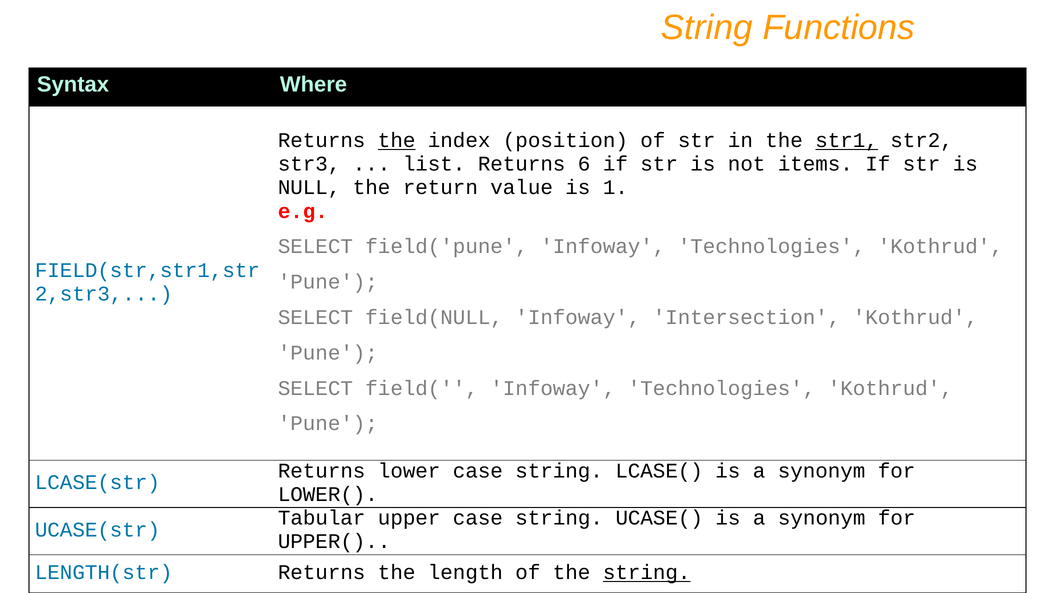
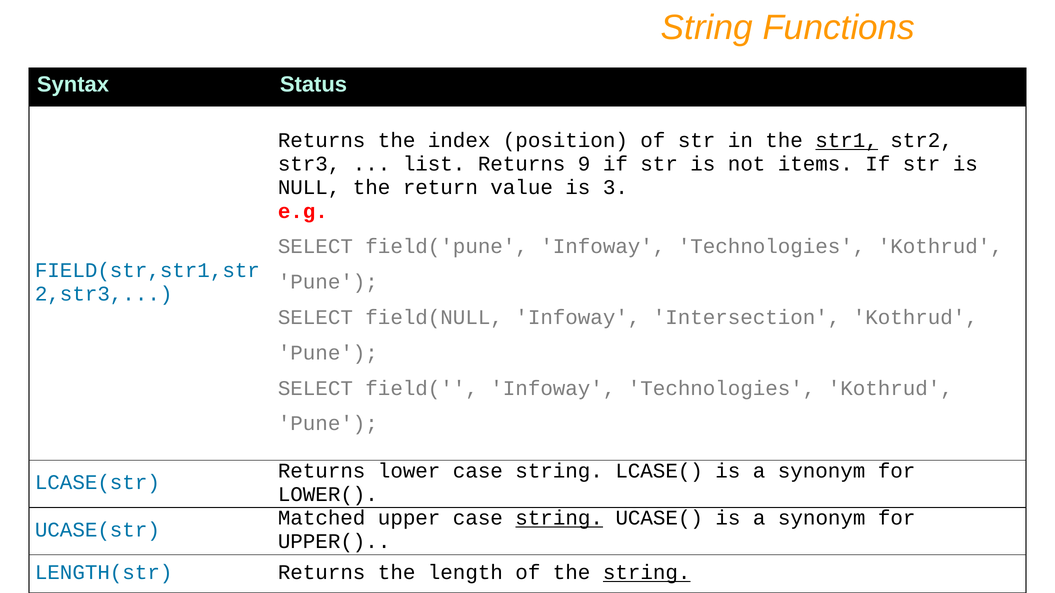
Where: Where -> Status (313, 85)
the underline: present -> none (397, 141)
6: 6 -> 9 (584, 164)
1: 1 -> 3 (615, 188)
Tabular: Tabular -> Matched (322, 518)
string underline: none -> present (559, 518)
